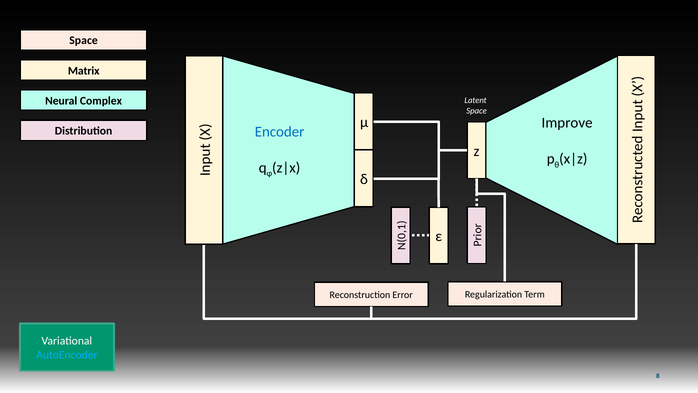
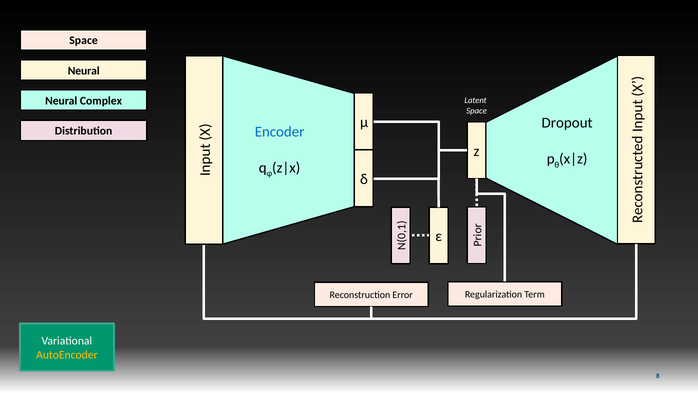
Matrix: Matrix -> Neural (84, 71)
Improve: Improve -> Dropout (567, 123)
AutoEncoder colour: light blue -> yellow (67, 354)
